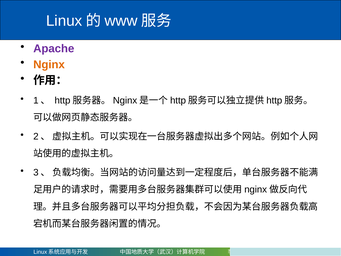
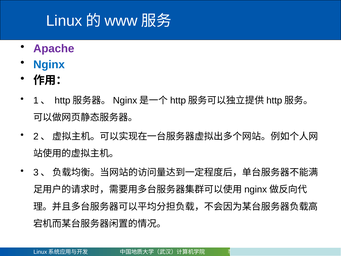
Nginx colour: orange -> blue (49, 64)
